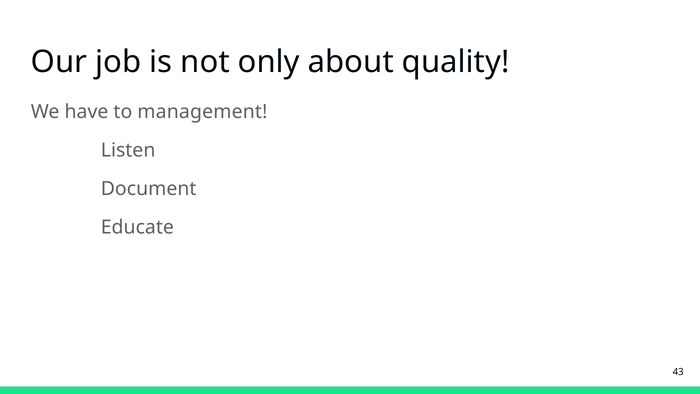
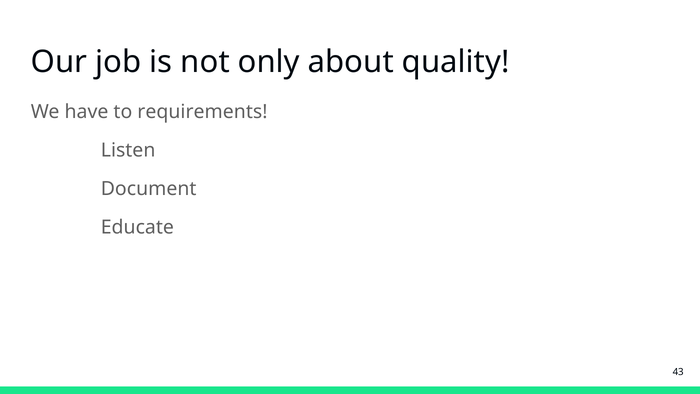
management: management -> requirements (202, 112)
